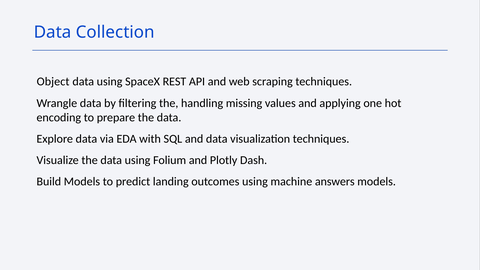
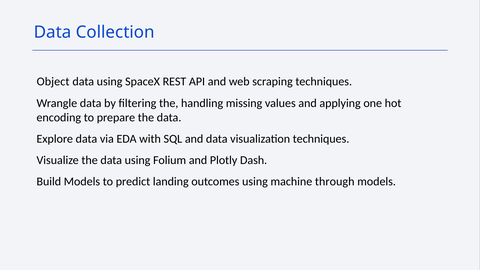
answers: answers -> through (335, 182)
